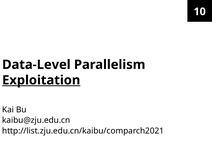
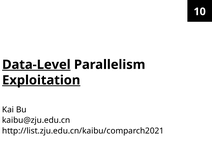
Data-Level underline: none -> present (36, 65)
